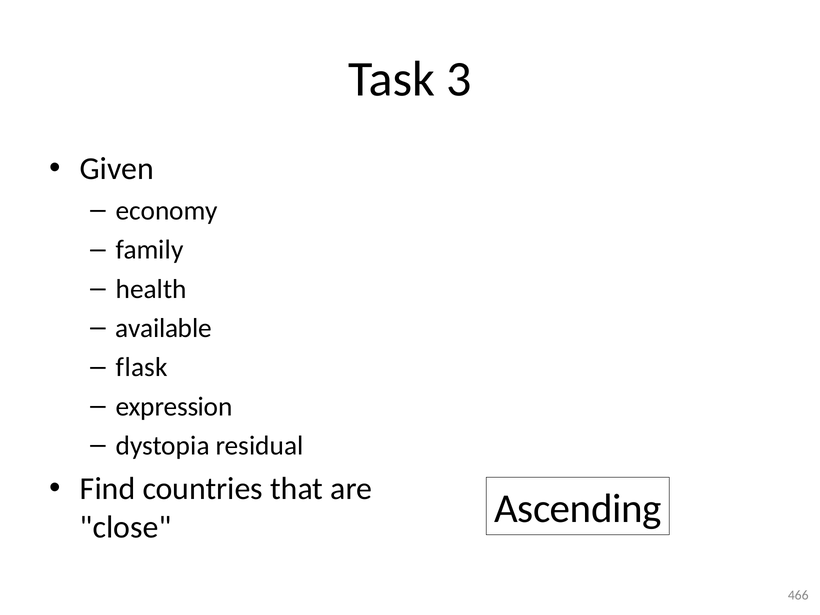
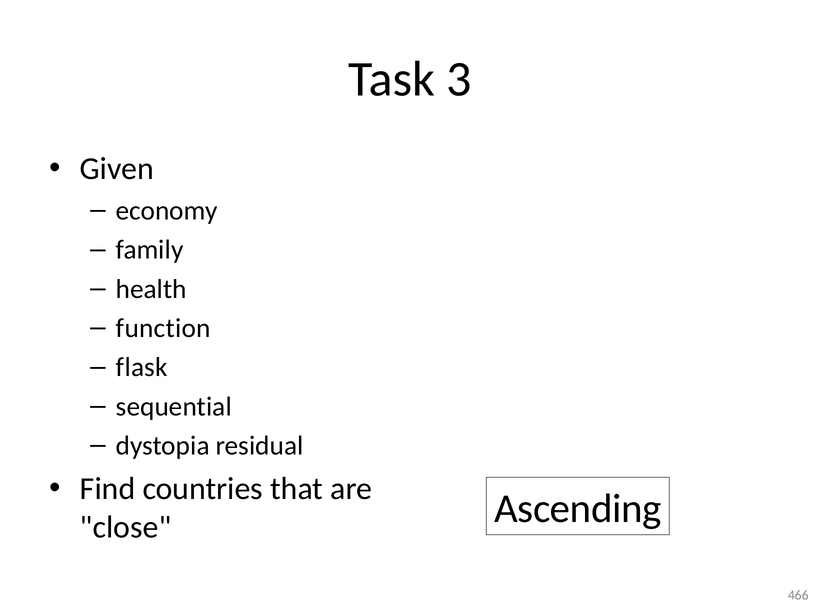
available: available -> function (163, 328)
expression: expression -> sequential (174, 407)
